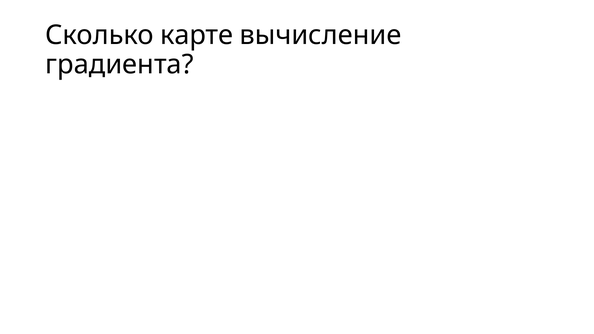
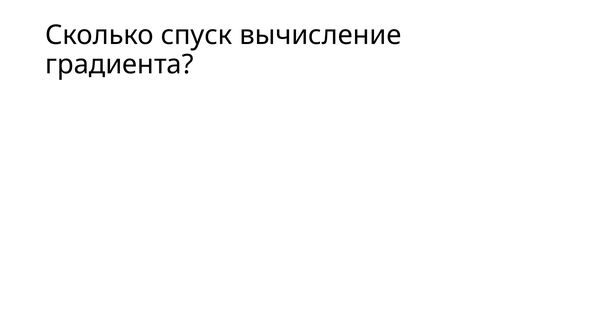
Сколько карте: карте -> спуск (197, 35)
